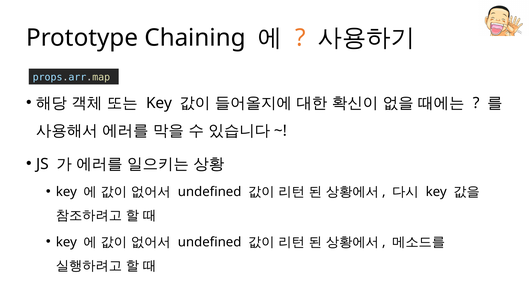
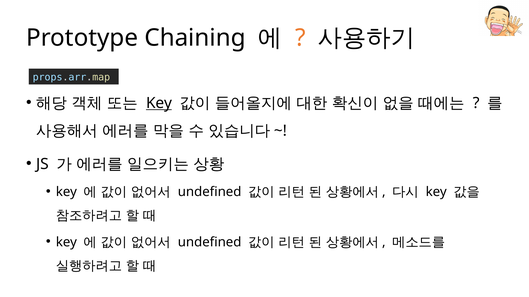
Key underline: none -> present (159, 103)
